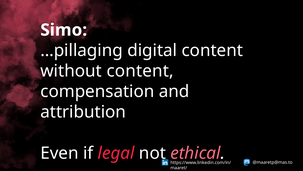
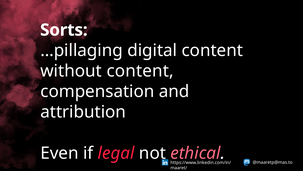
Simo: Simo -> Sorts (64, 30)
